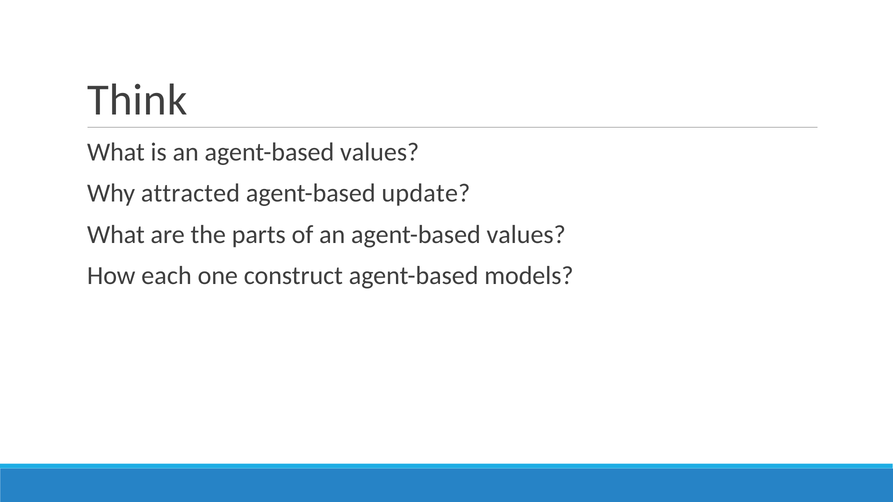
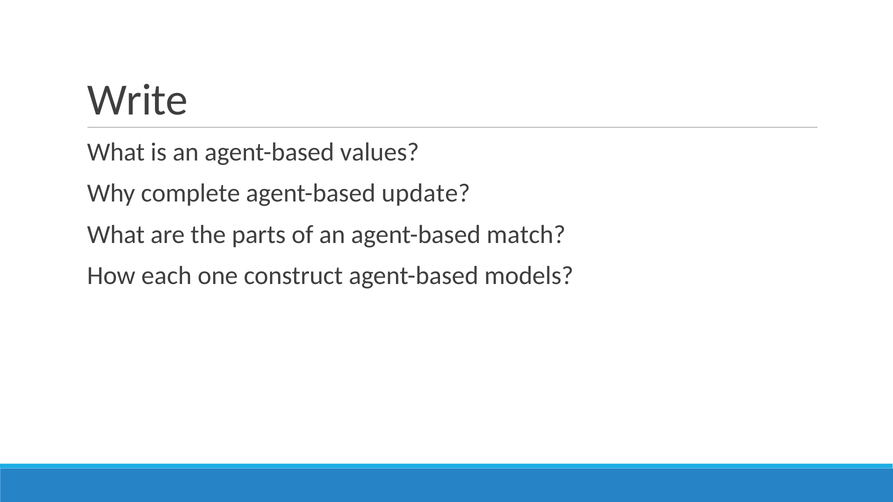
Think: Think -> Write (138, 100)
attracted: attracted -> complete (191, 194)
of an agent-based values: values -> match (526, 235)
